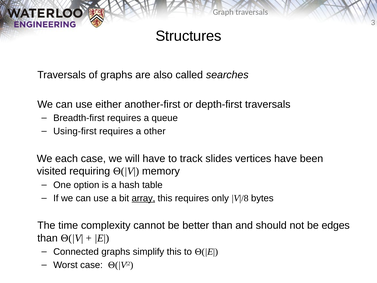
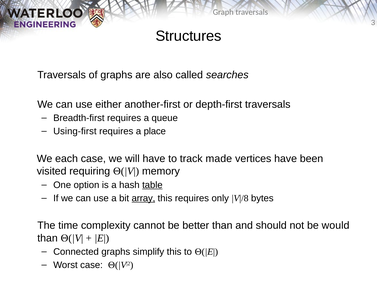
other: other -> place (155, 131)
slides: slides -> made (219, 158)
table underline: none -> present (152, 185)
edges: edges -> would (336, 225)
